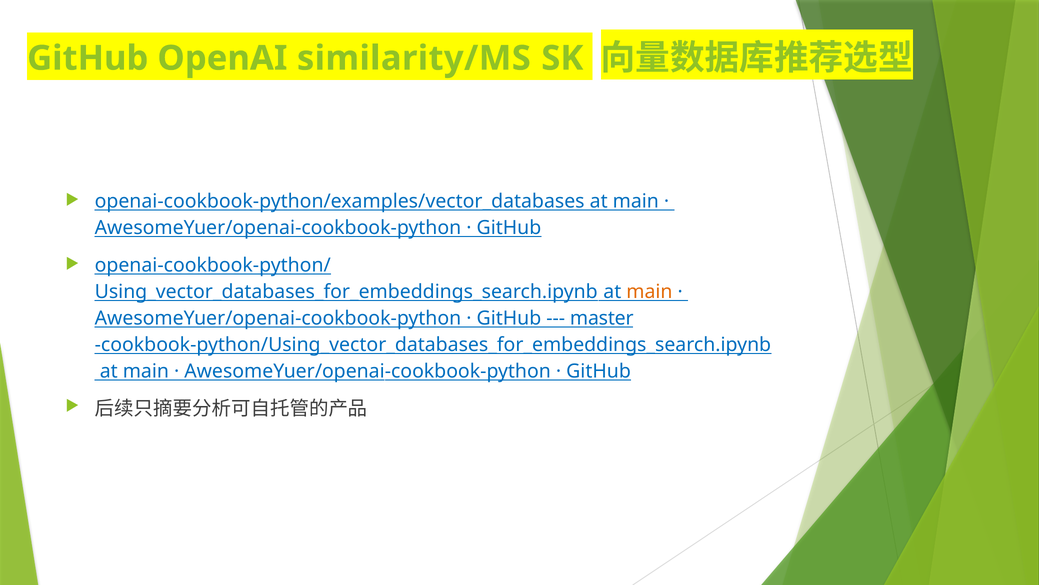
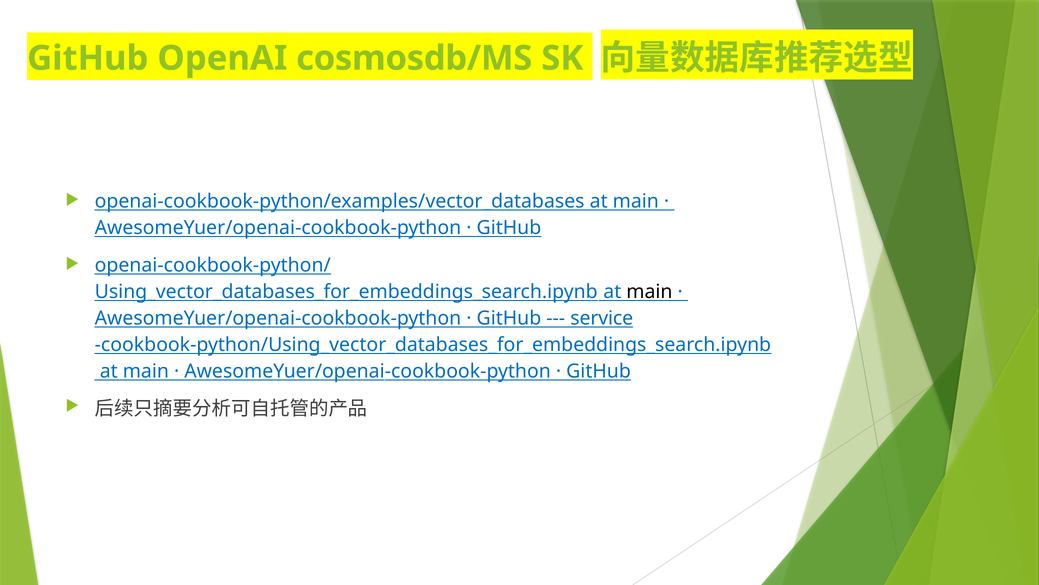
similarity/MS: similarity/MS -> cosmosdb/MS (414, 58)
main colour: orange -> black (649, 291)
master: master -> service (602, 318)
